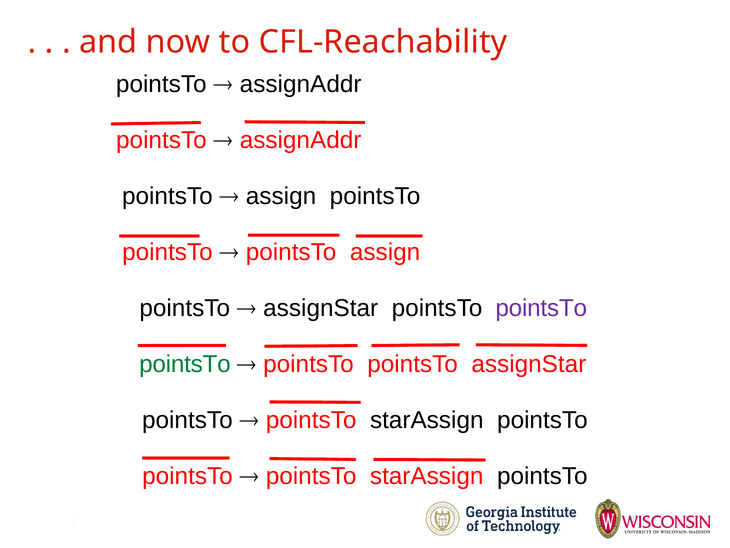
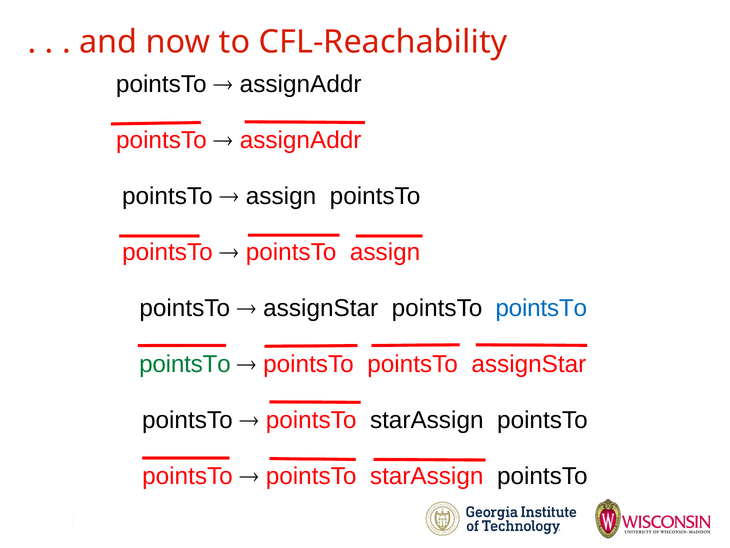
pointsTo colour: purple -> blue (541, 308)
